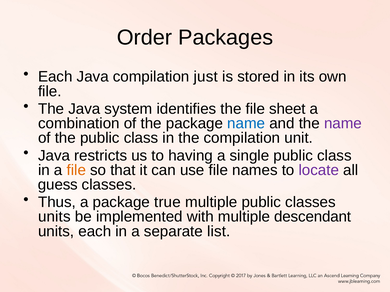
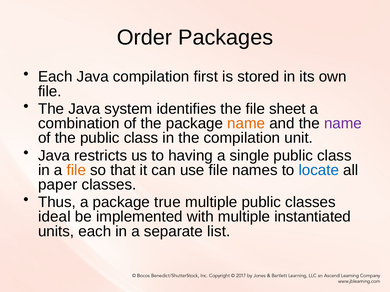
just: just -> first (206, 77)
name colour: blue -> orange (246, 124)
locate colour: purple -> blue (319, 170)
guess: guess -> paper (58, 185)
units: units -> ideal (54, 217)
descendant: descendant -> instantiated (313, 217)
